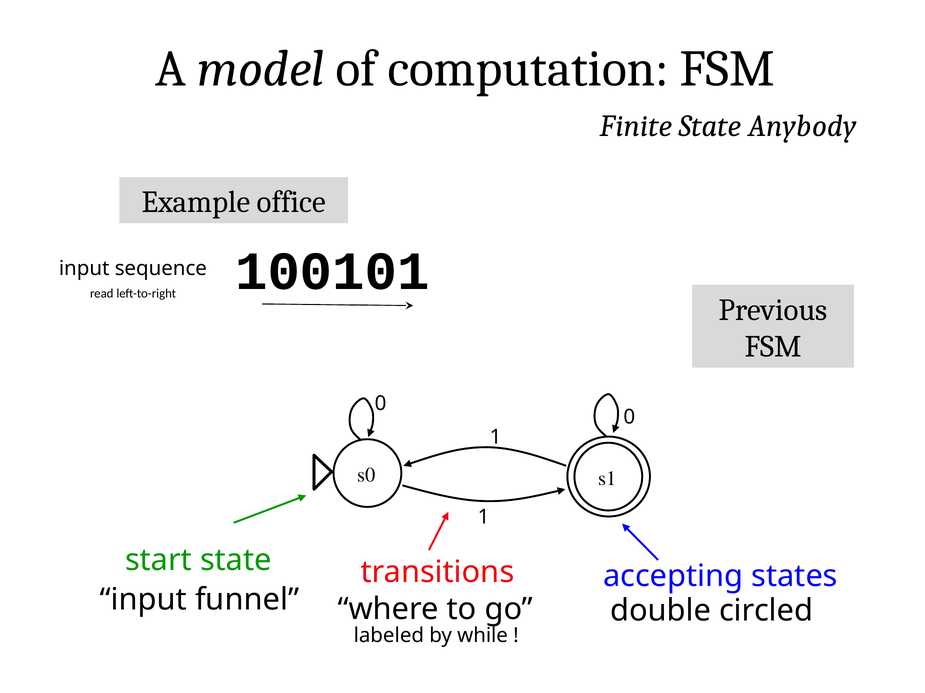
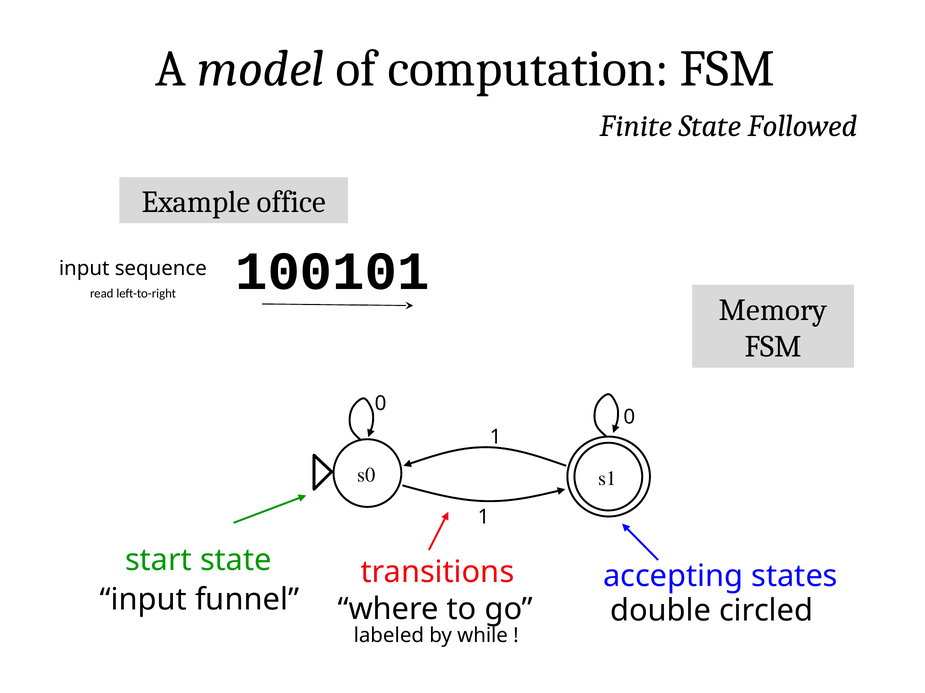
Anybody: Anybody -> Followed (803, 126)
Previous: Previous -> Memory (773, 310)
